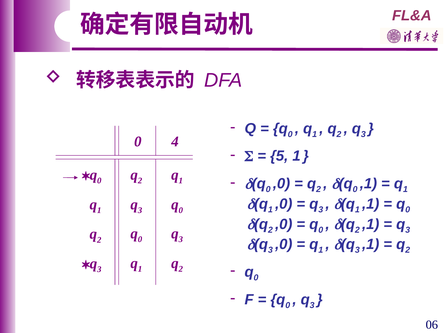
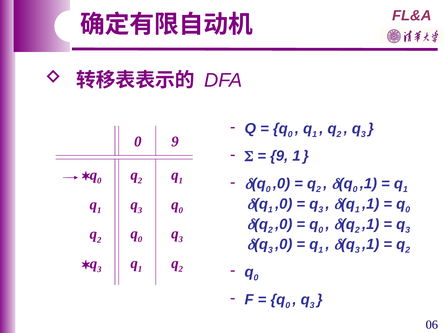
0 4: 4 -> 9 (175, 142)
5: 5 -> 9 (279, 156)
